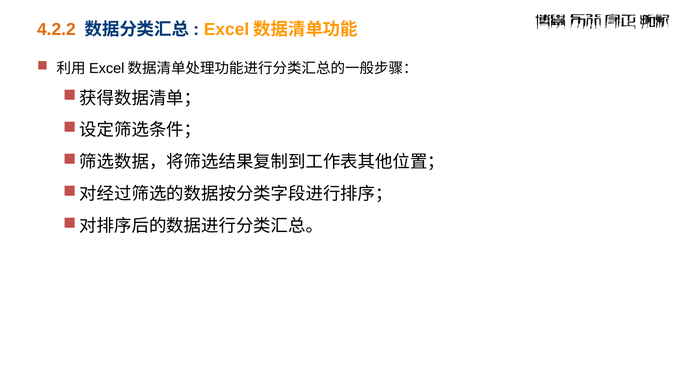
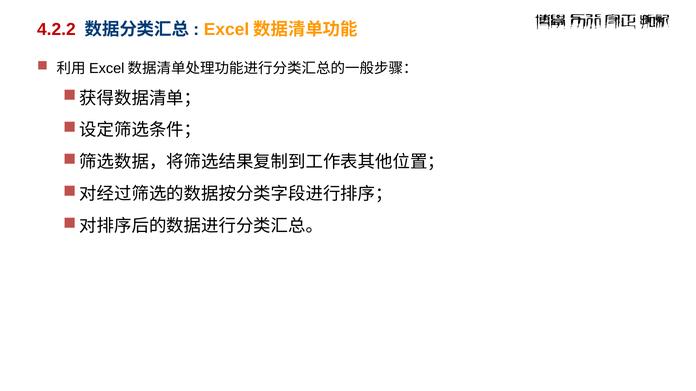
4.2.2 colour: orange -> red (56, 29)
